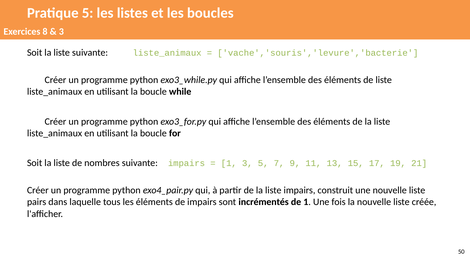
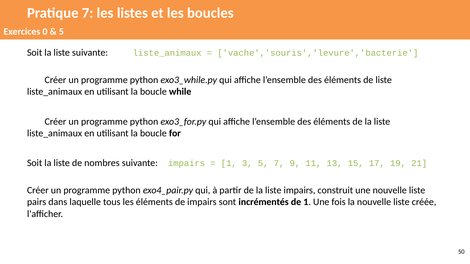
Pratique 5: 5 -> 7 (88, 13)
8: 8 -> 0 (45, 32)
3: 3 -> 5 (61, 32)
